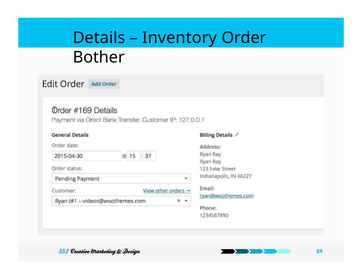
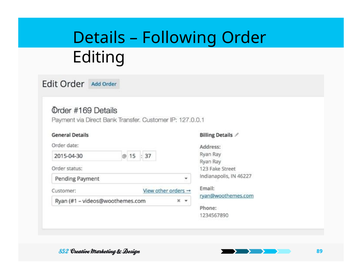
Inventory: Inventory -> Following (180, 38)
Bother: Bother -> Editing (99, 57)
